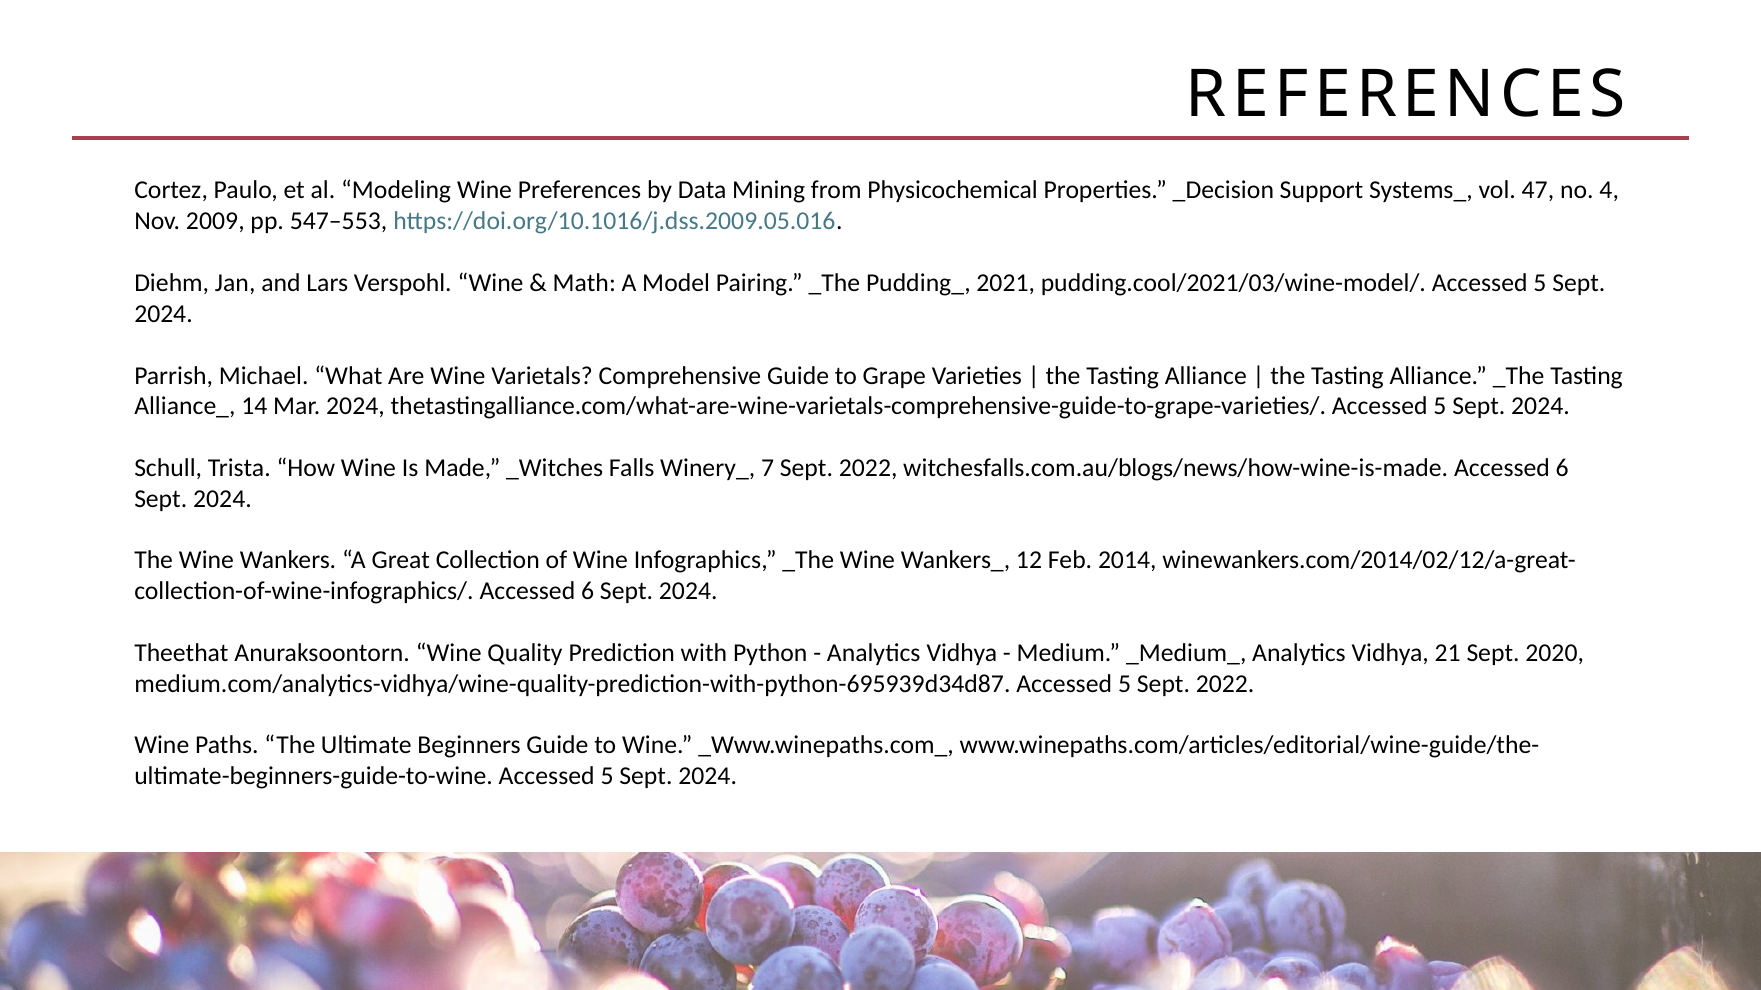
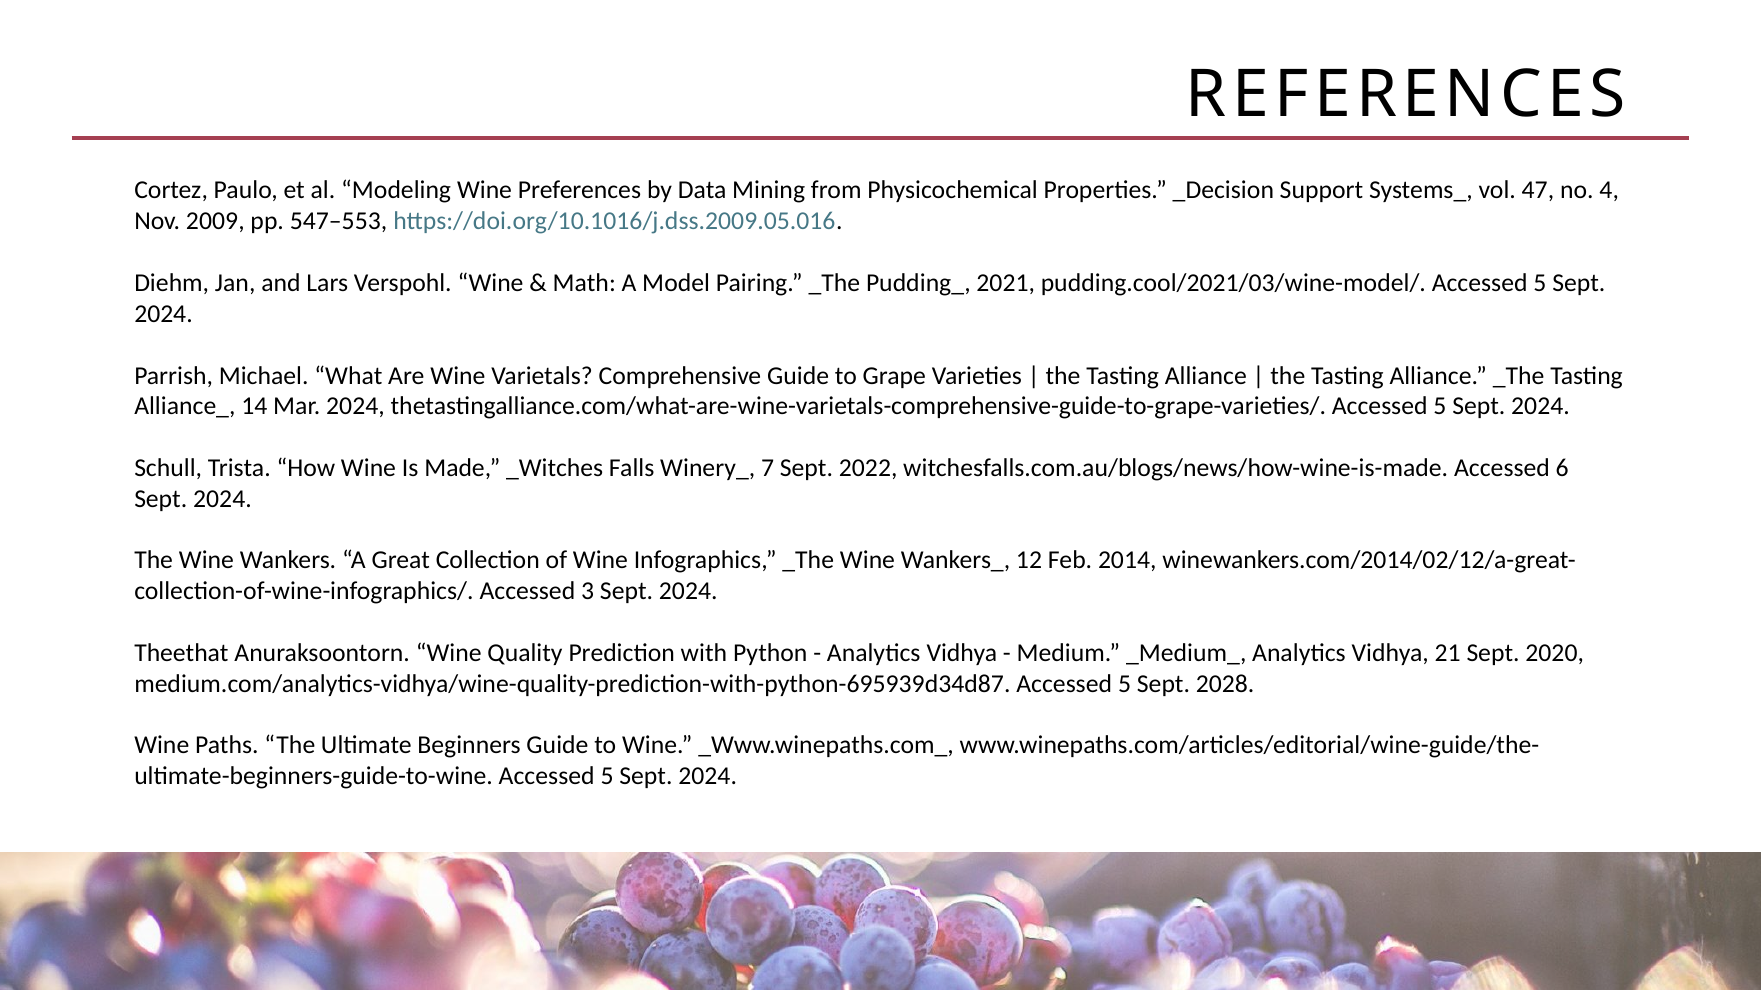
6: 6 -> 3 (588, 592)
5 Sept 2022: 2022 -> 2028 (1225, 684)
